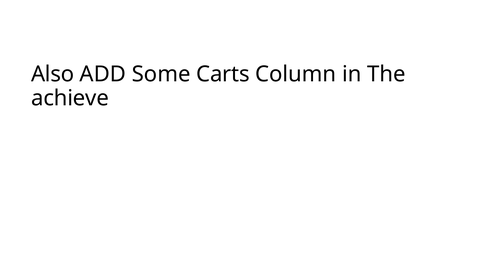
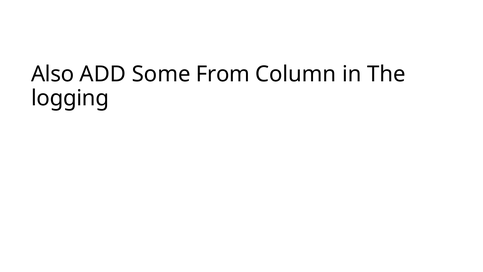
Carts: Carts -> From (223, 74)
achieve: achieve -> logging (70, 98)
